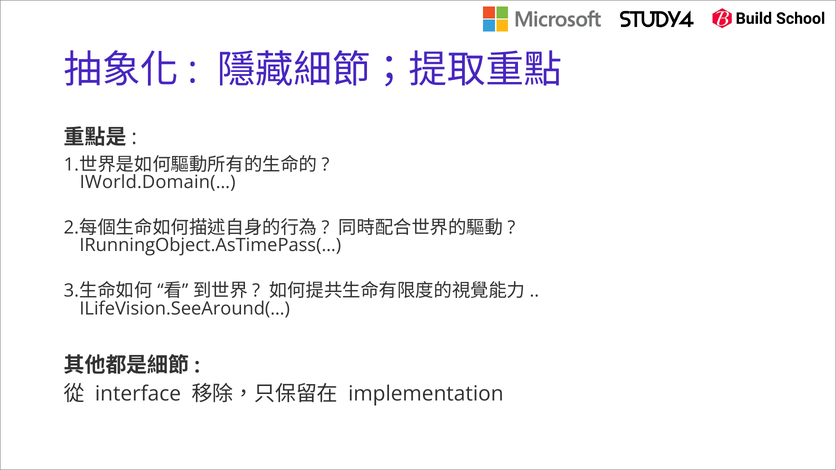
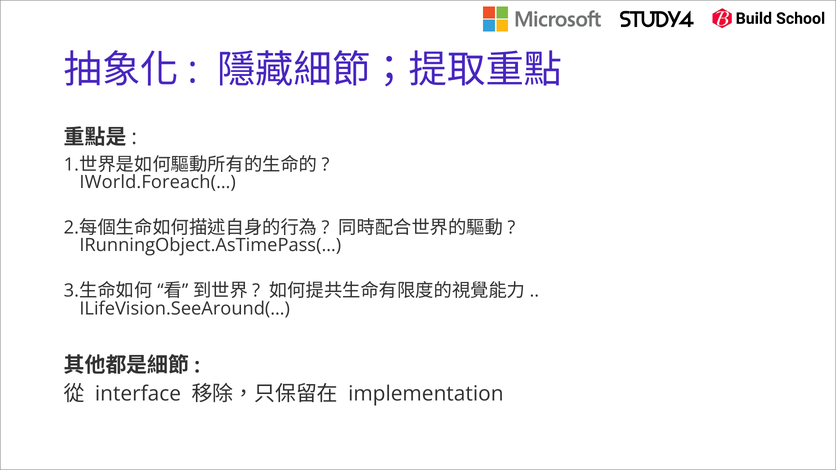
IWorld.Domain(…: IWorld.Domain(… -> IWorld.Foreach(… (158, 182)
